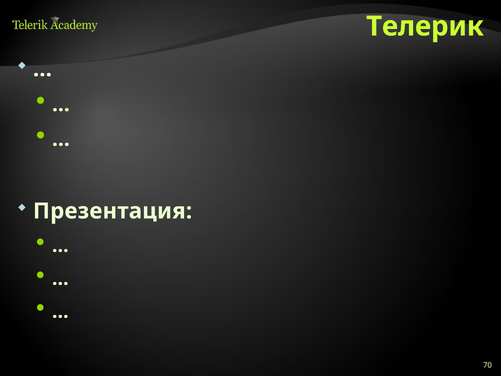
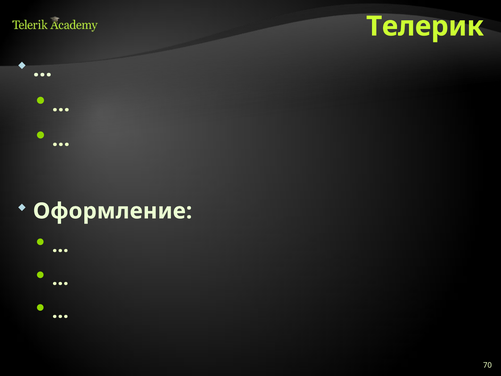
Презентация: Презентация -> Оформление (113, 211)
